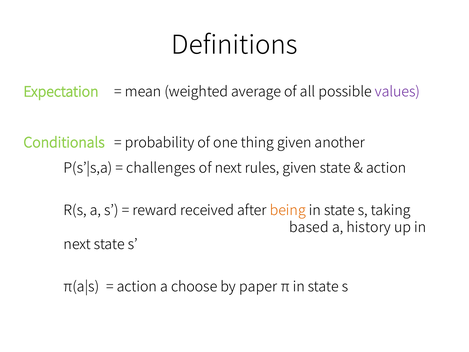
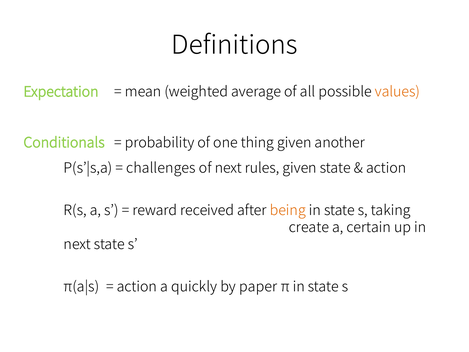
values colour: purple -> orange (397, 92)
based: based -> create (309, 227)
history: history -> certain (369, 227)
choose: choose -> quickly (194, 287)
